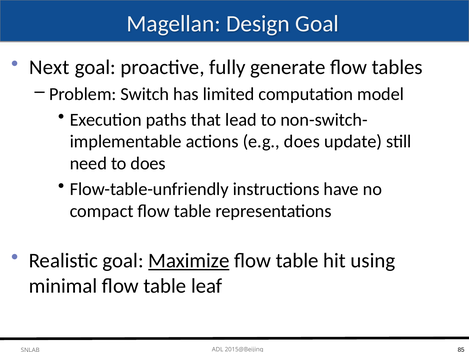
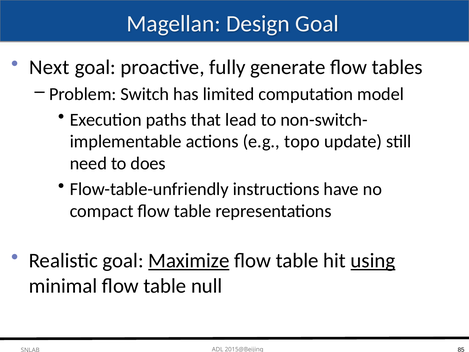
e.g does: does -> topo (302, 142)
using underline: none -> present (373, 261)
leaf: leaf -> null (207, 286)
